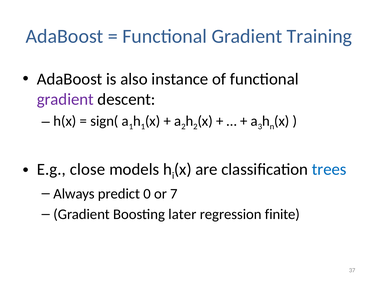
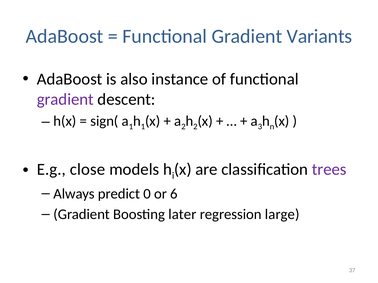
Training: Training -> Variants (320, 36)
trees colour: blue -> purple (329, 170)
7: 7 -> 6 (174, 194)
finite: finite -> large (282, 215)
